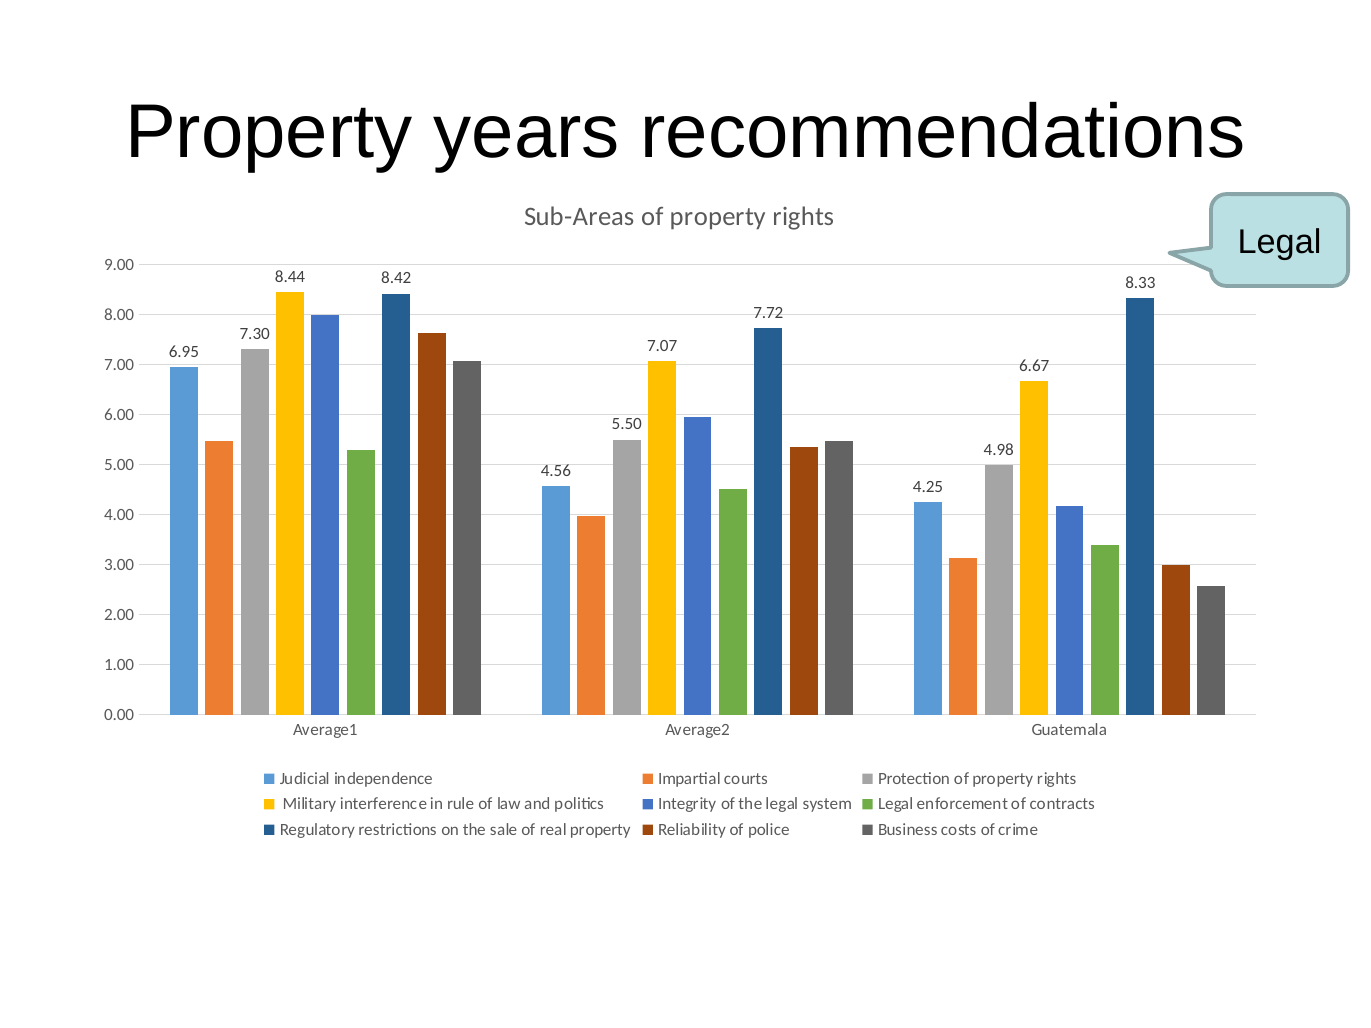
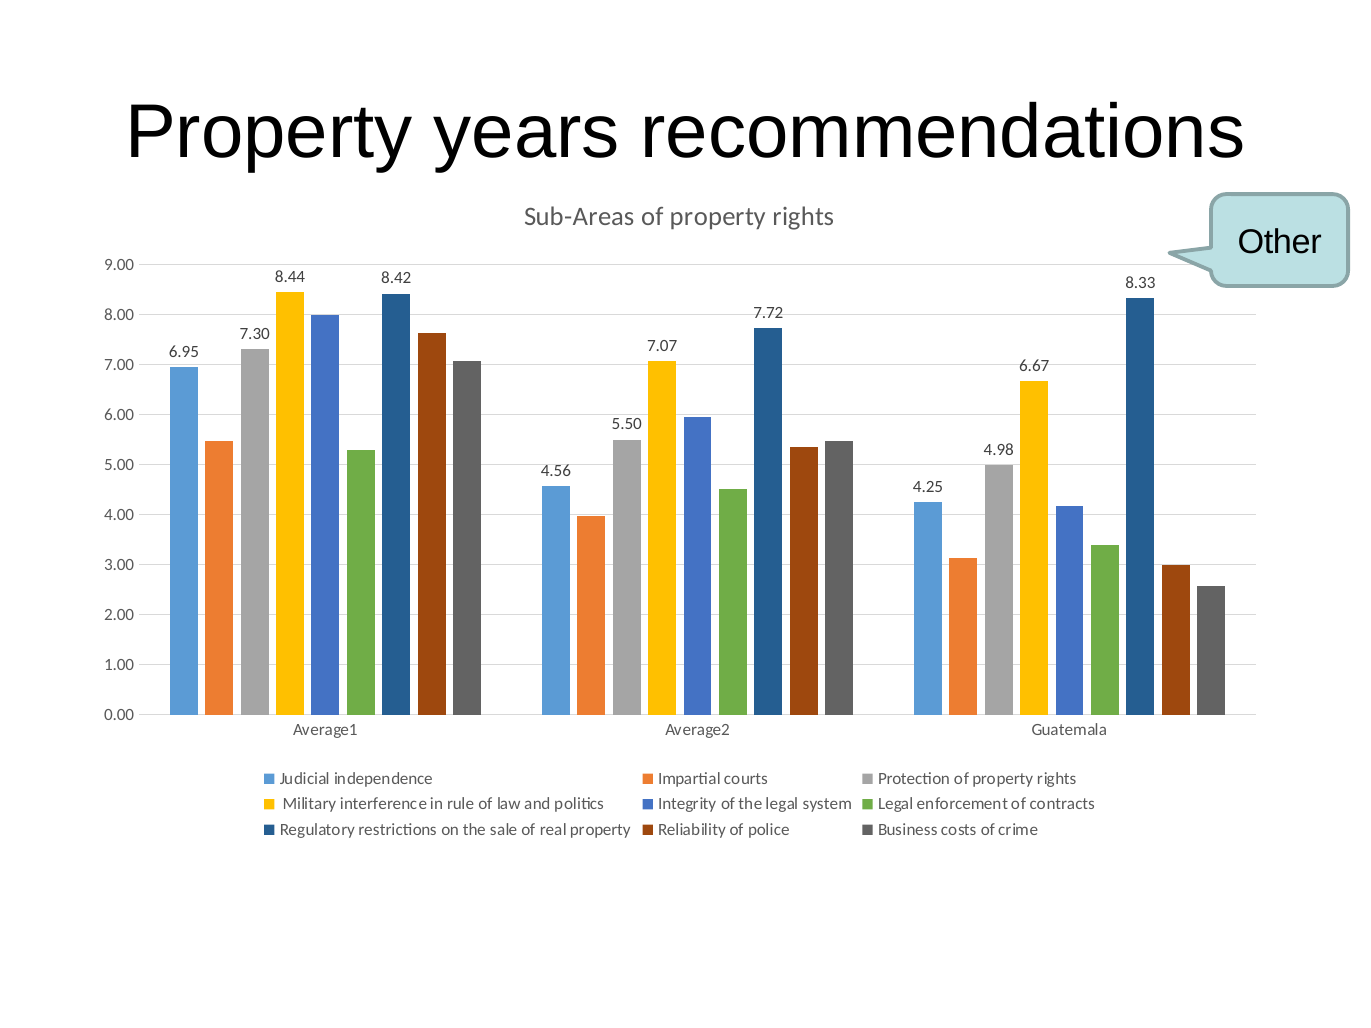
Legal: Legal -> Other (1280, 242)
